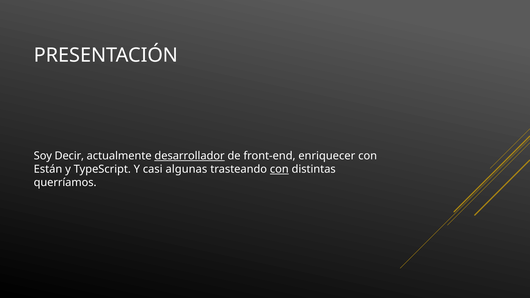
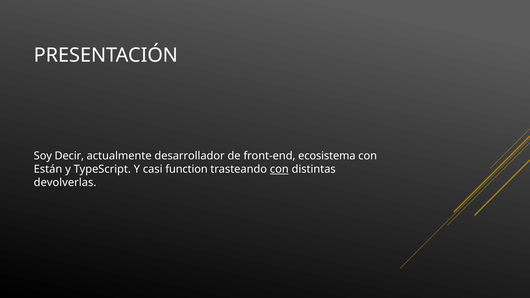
desarrollador underline: present -> none (190, 156)
enriquecer: enriquecer -> ecosistema (327, 156)
algunas: algunas -> function (187, 169)
querríamos: querríamos -> devolverlas (65, 183)
